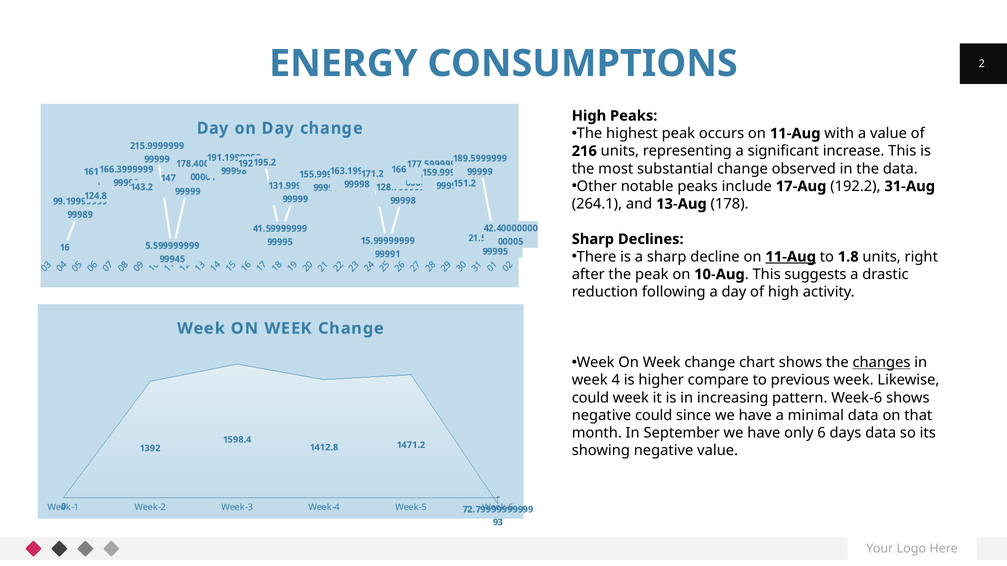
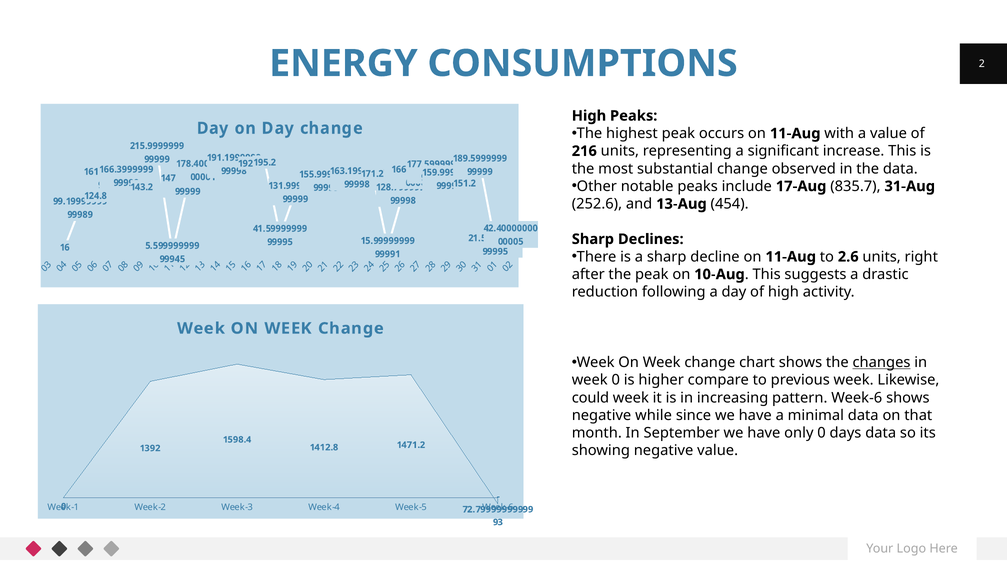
192.2: 192.2 -> 835.7 (855, 186)
264.1: 264.1 -> 252.6 (597, 204)
178: 178 -> 454 (730, 204)
11-Aug underline: present -> none (791, 257)
1.8: 1.8 -> 2.6 (848, 257)
week 4: 4 -> 0 (616, 380)
negative could: could -> while (654, 416)
only 6: 6 -> 0 (822, 433)
